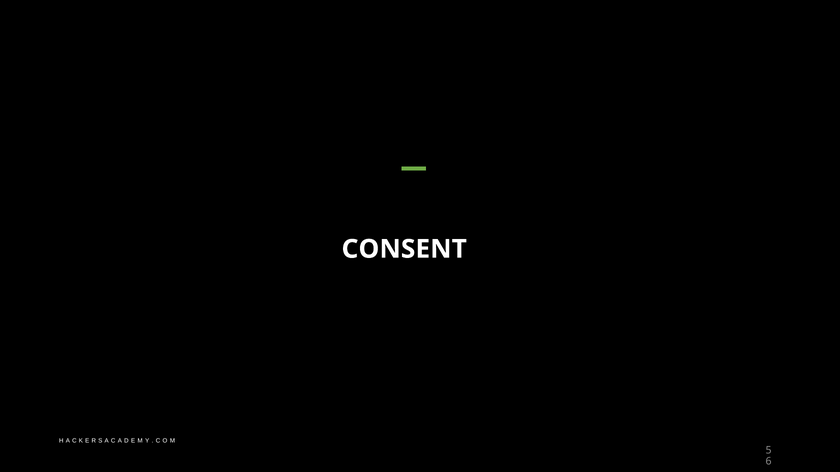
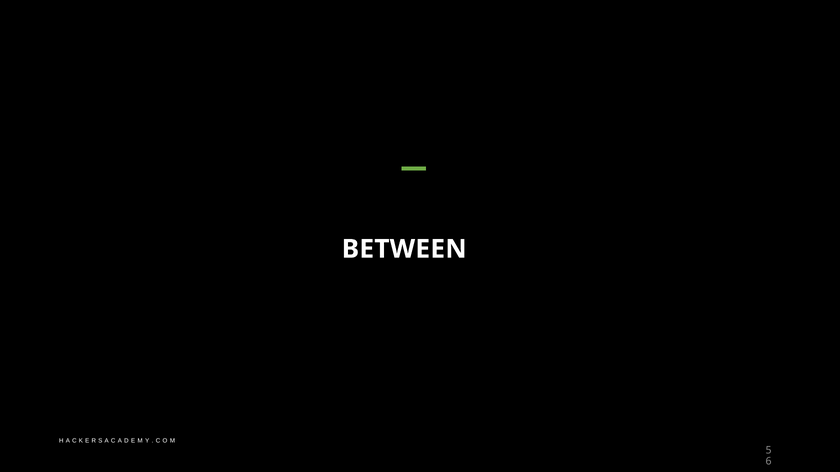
CONSENT: CONSENT -> BETWEEN (404, 249)
